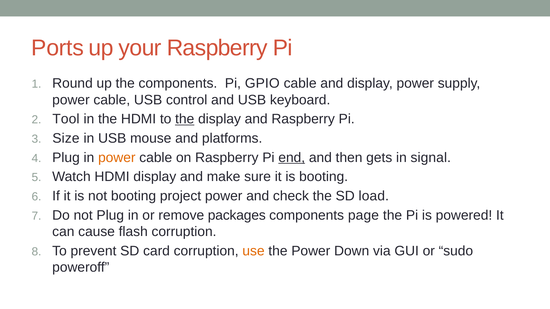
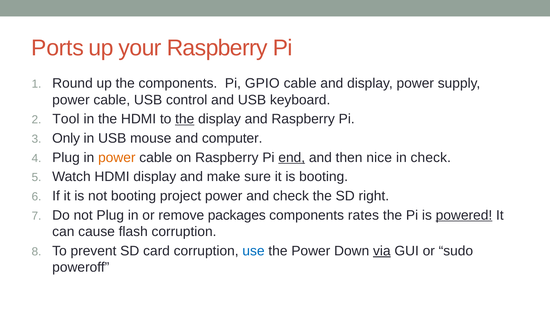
Size: Size -> Only (66, 138)
platforms: platforms -> computer (232, 138)
gets: gets -> nice (379, 158)
in signal: signal -> check (431, 158)
load: load -> right (374, 196)
page: page -> rates (363, 215)
powered underline: none -> present (464, 215)
use colour: orange -> blue (254, 251)
via underline: none -> present (382, 251)
